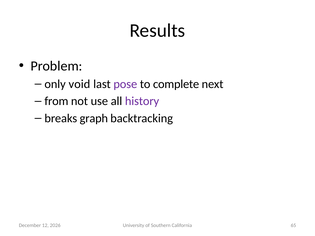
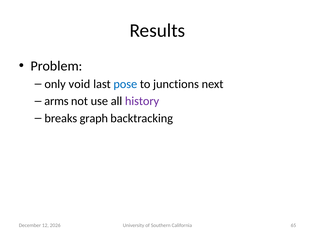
pose colour: purple -> blue (125, 84)
complete: complete -> junctions (176, 84)
from: from -> arms (56, 101)
